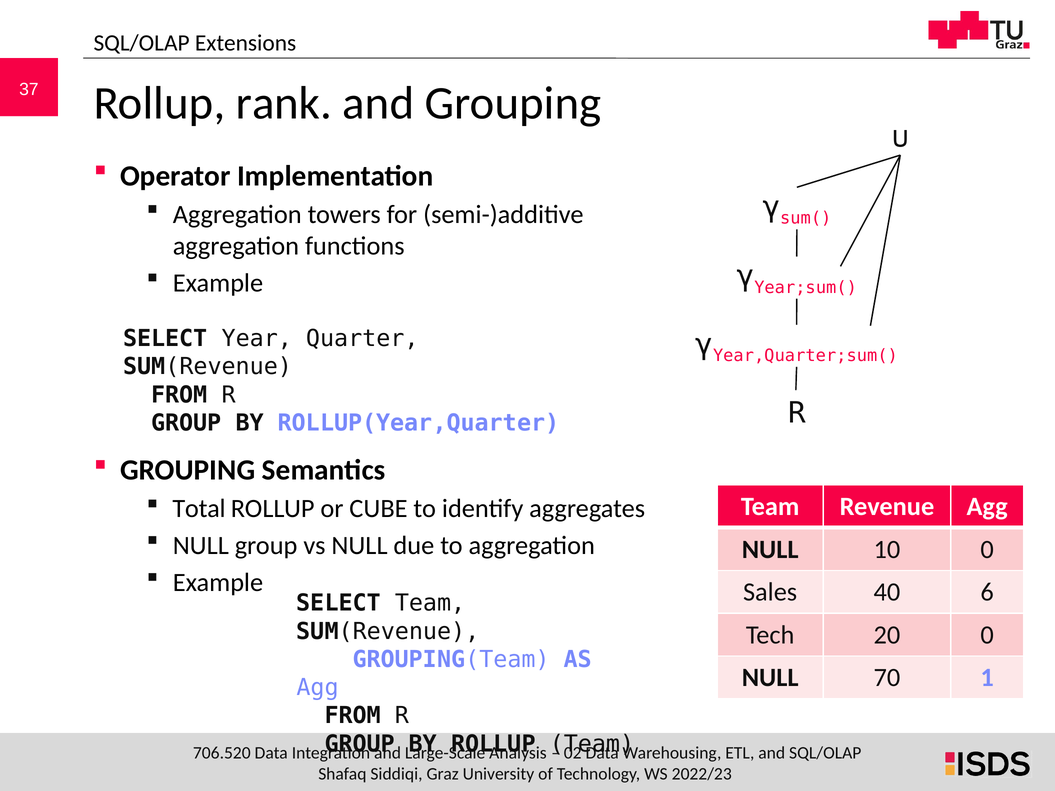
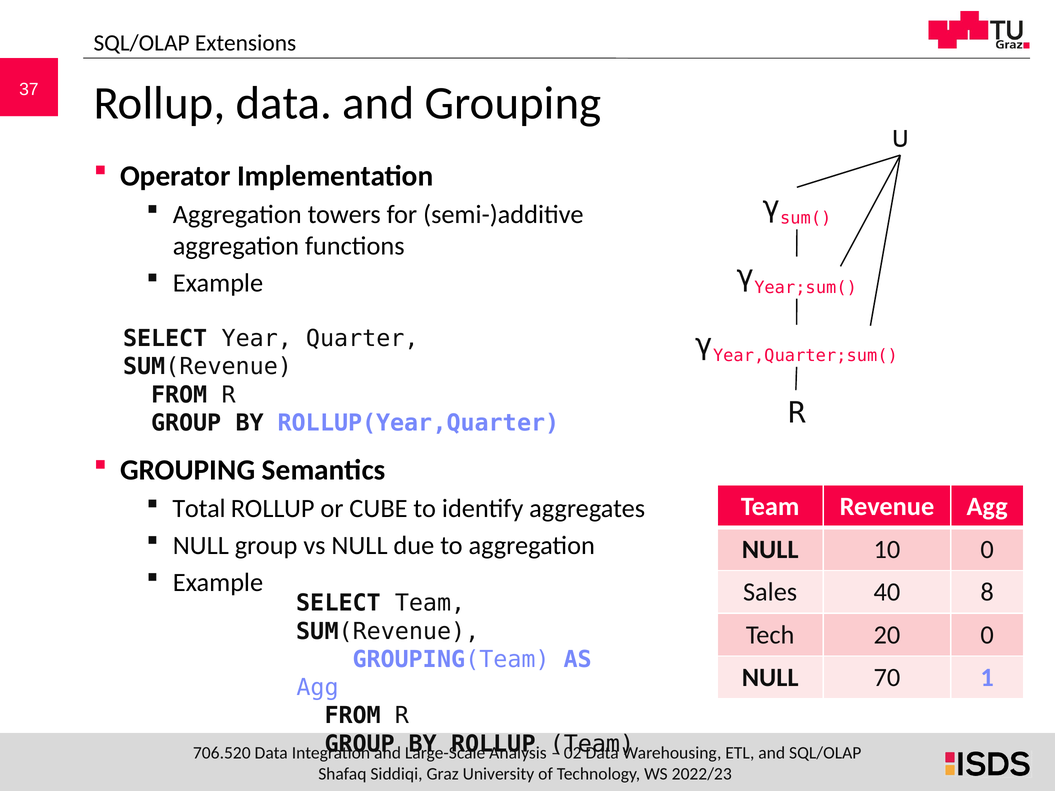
Rollup rank: rank -> data (284, 103)
6: 6 -> 8 (987, 592)
